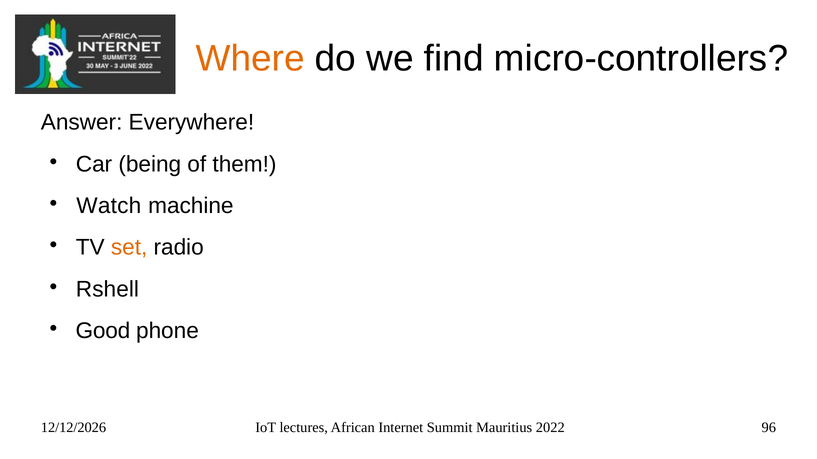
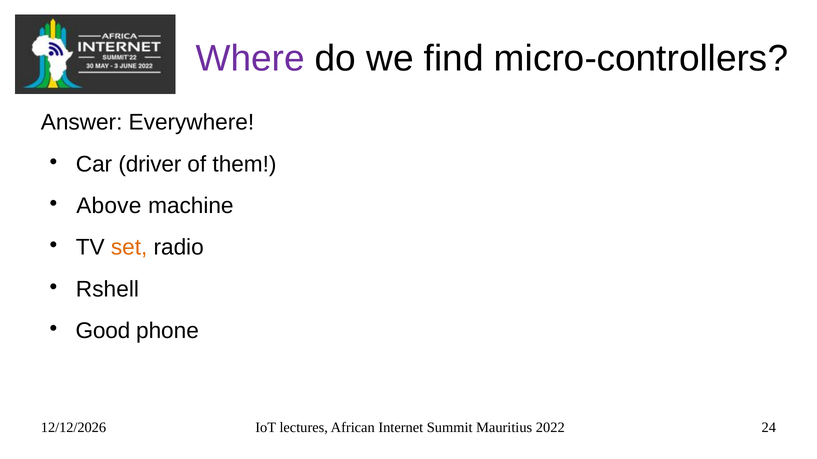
Where colour: orange -> purple (250, 59)
being: being -> driver (150, 164)
Watch: Watch -> Above (109, 206)
96: 96 -> 24 (769, 428)
